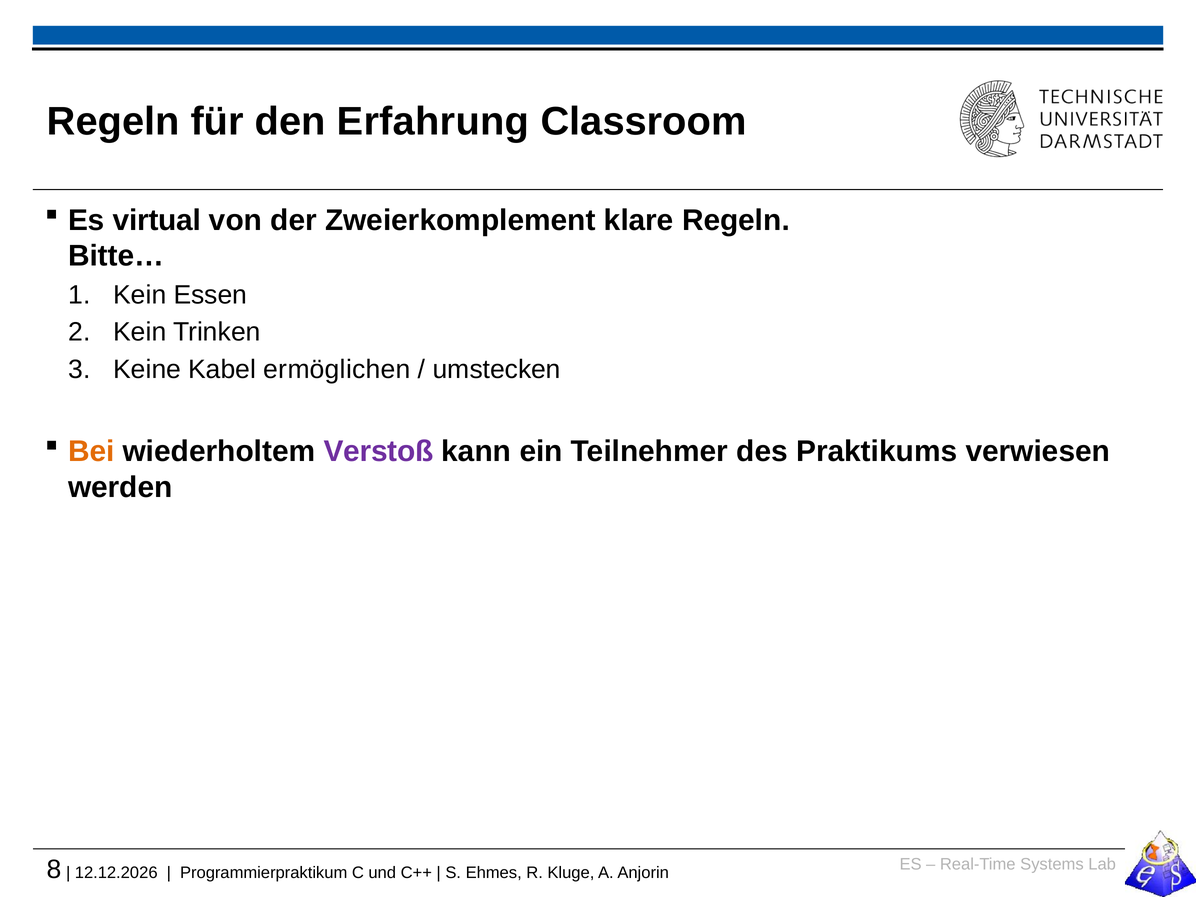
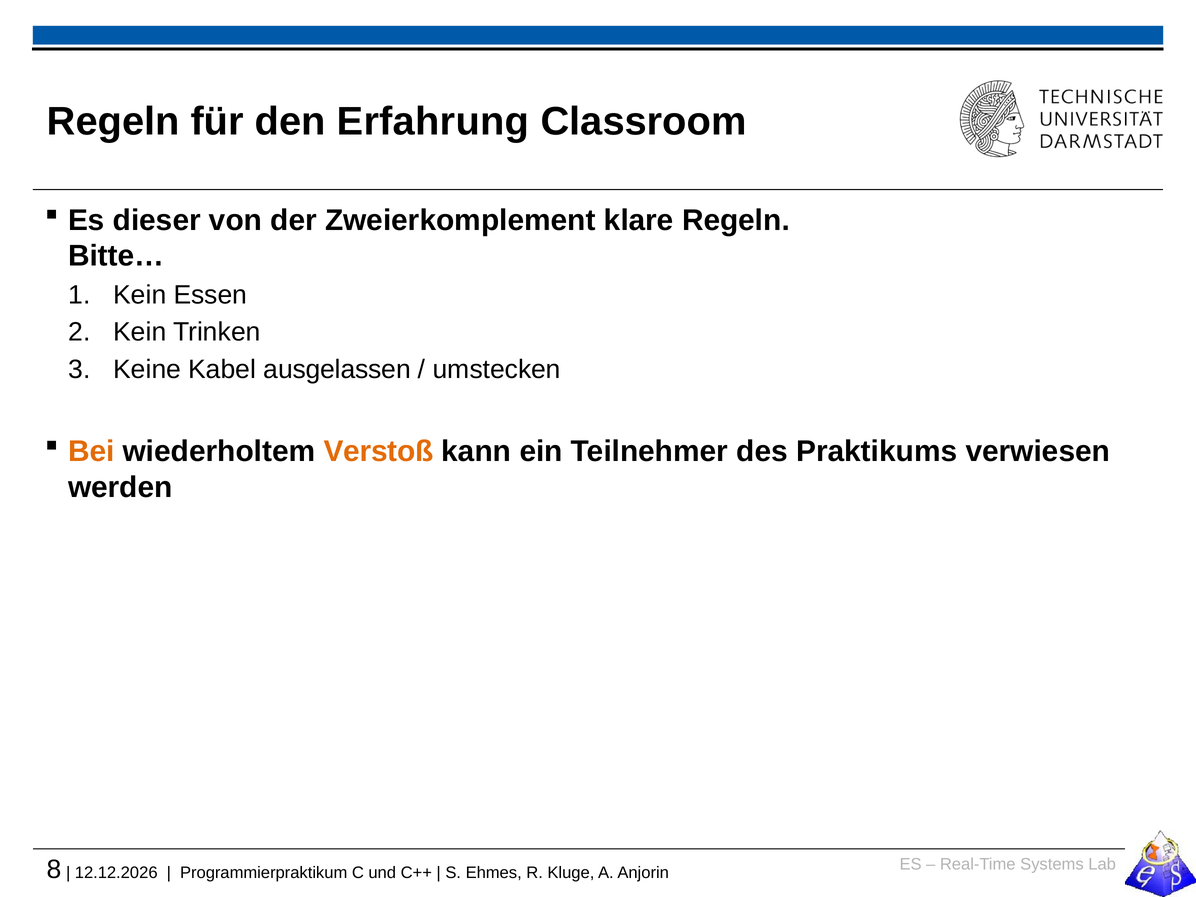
virtual: virtual -> dieser (157, 220)
ermöglichen: ermöglichen -> ausgelassen (337, 369)
Verstoß colour: purple -> orange (378, 451)
